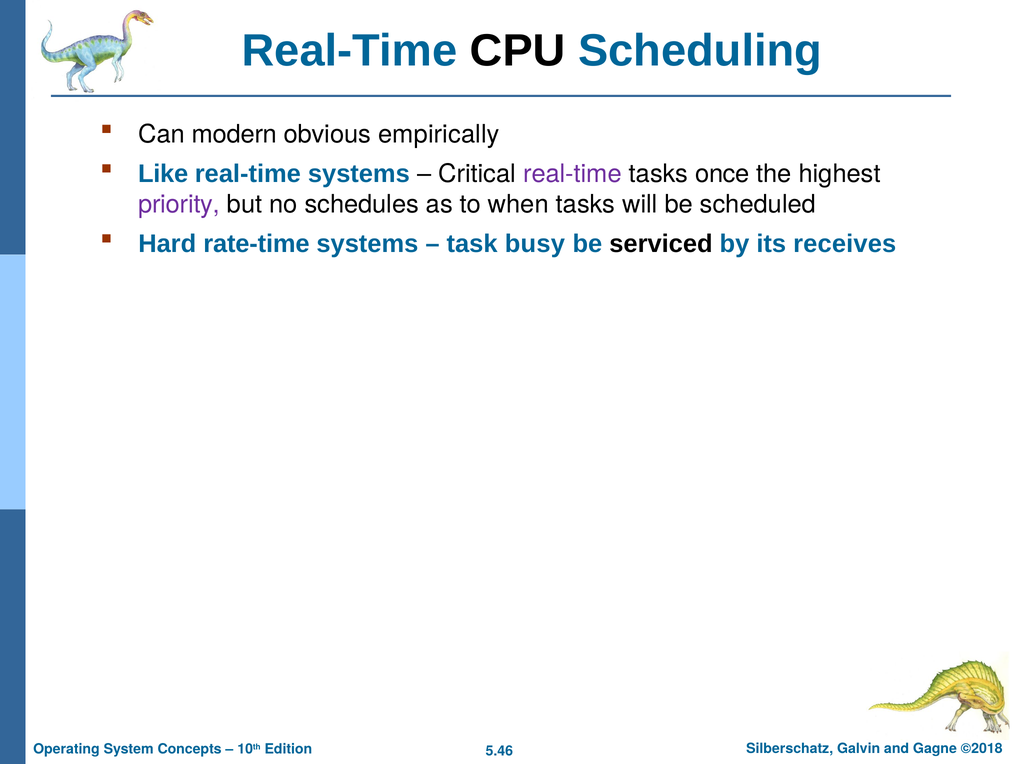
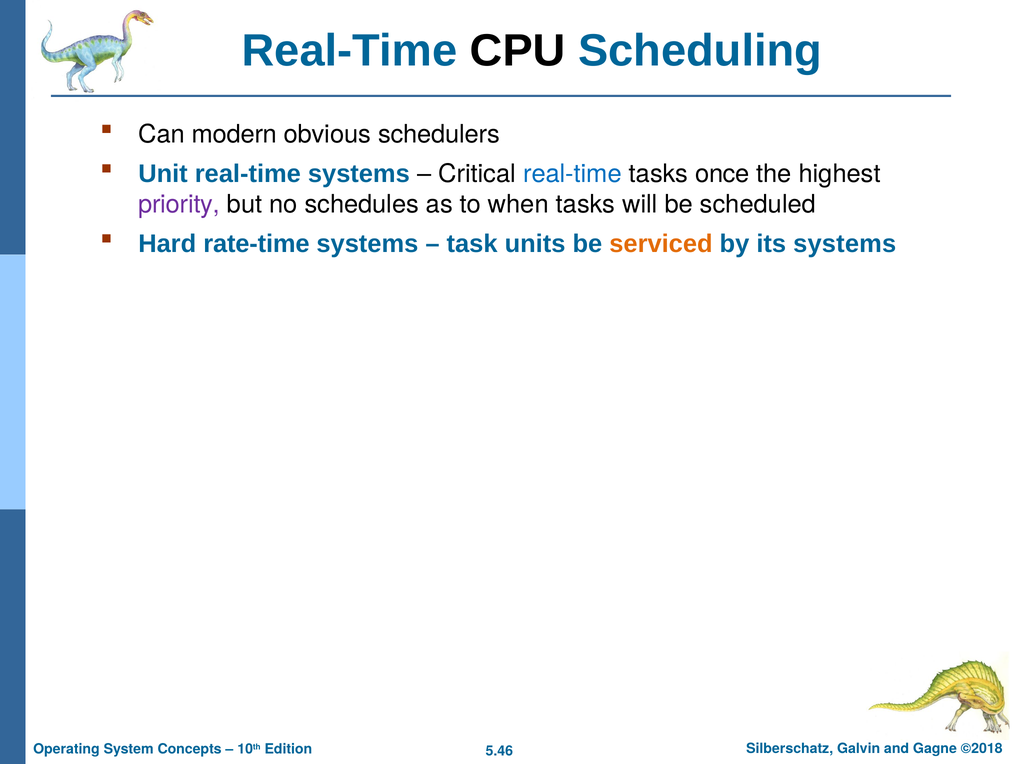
empirically: empirically -> schedulers (439, 134)
Like: Like -> Unit (163, 174)
real-time colour: purple -> blue (572, 174)
busy: busy -> units (535, 244)
serviced colour: black -> orange (661, 244)
its receives: receives -> systems (845, 244)
